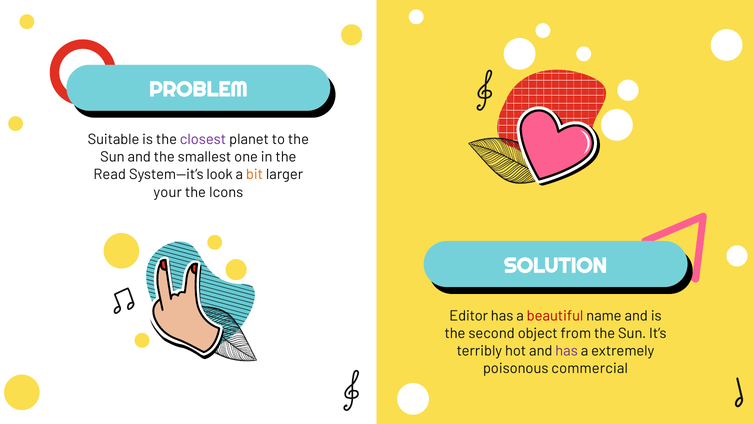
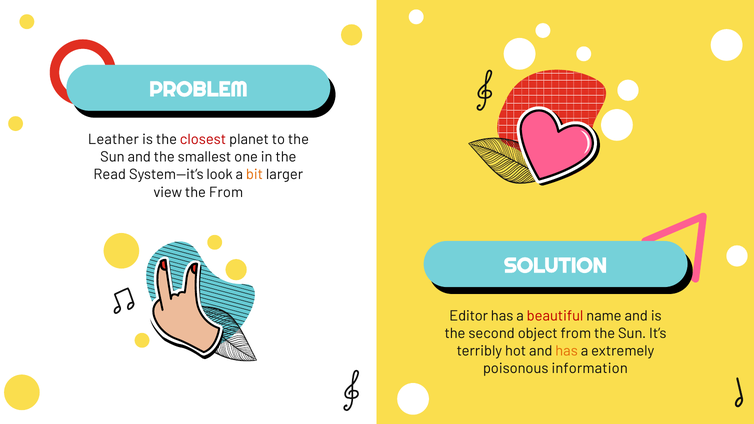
Suitable: Suitable -> Leather (113, 139)
closest colour: purple -> red (203, 139)
your: your -> view (168, 192)
the Icons: Icons -> From (226, 192)
has colour: purple -> orange (567, 351)
commercial: commercial -> information (590, 369)
